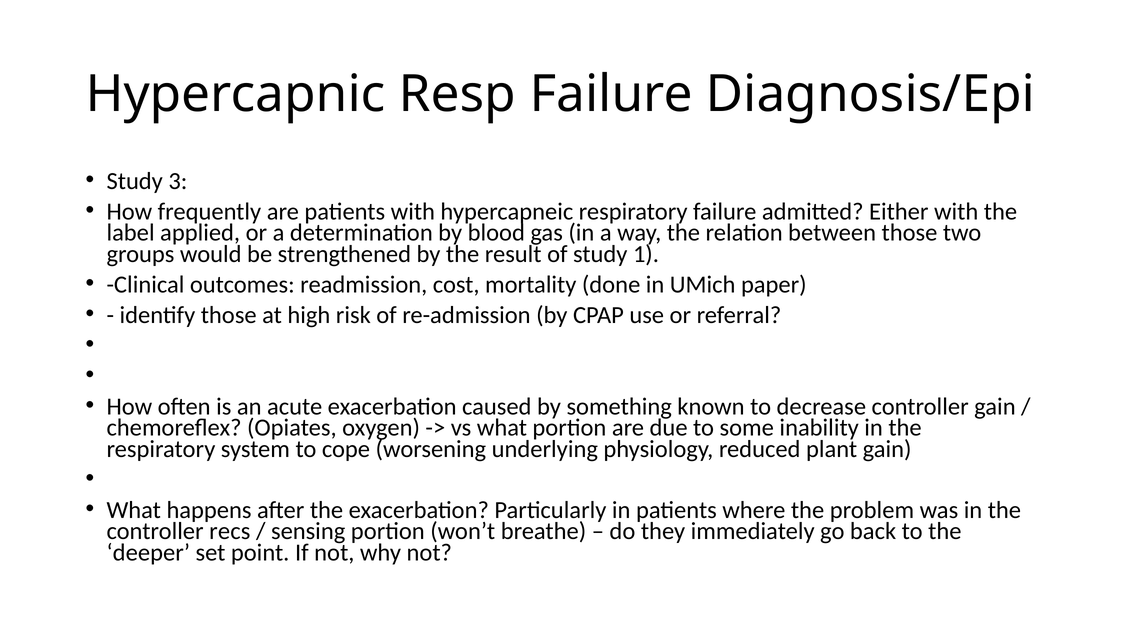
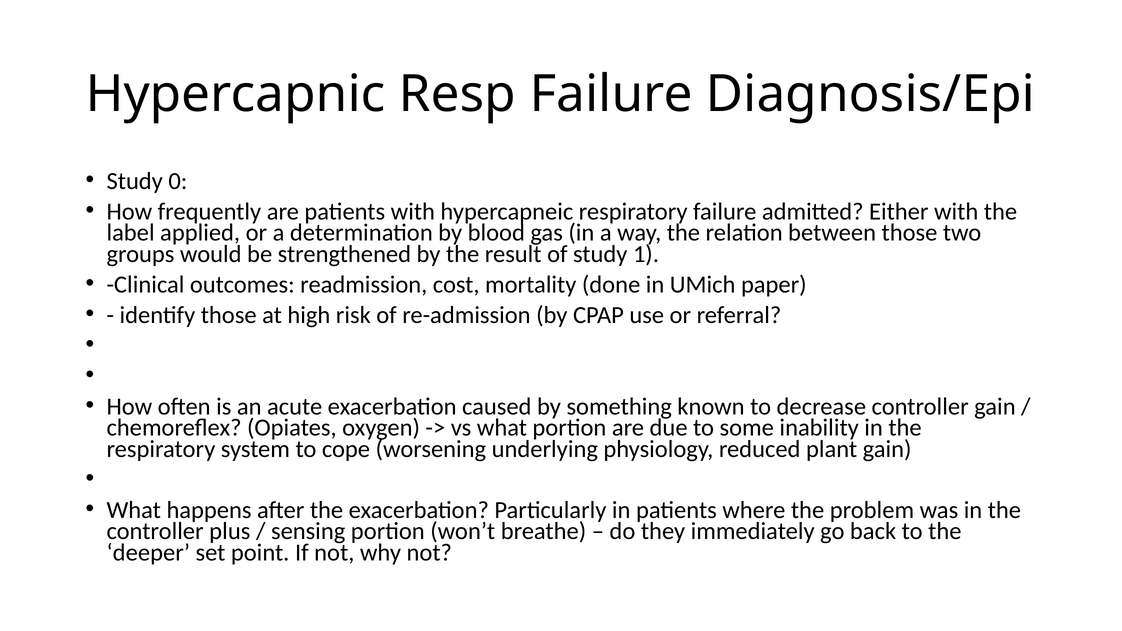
3: 3 -> 0 (178, 181)
recs: recs -> plus (230, 531)
